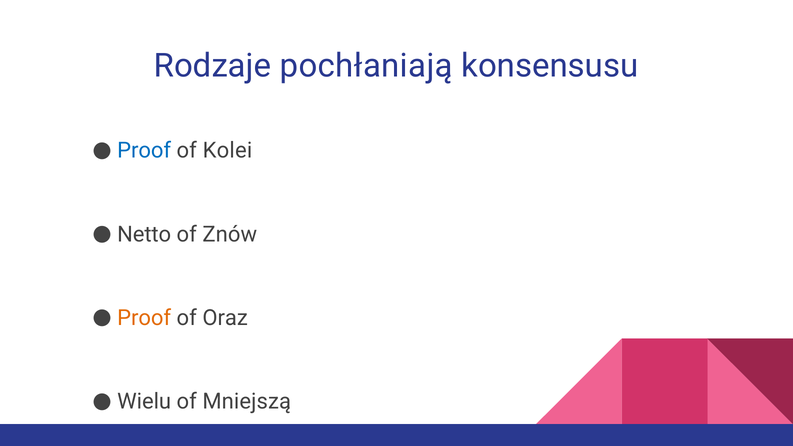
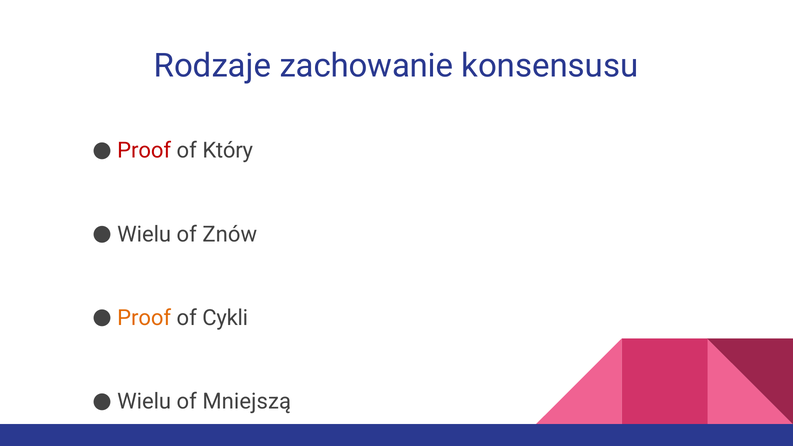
pochłaniają: pochłaniają -> zachowanie (366, 66)
Proof colour: blue -> red (144, 151)
Kolei: Kolei -> Który (228, 151)
Netto: Netto -> Wielu (144, 234)
Oraz: Oraz -> Cykli (225, 318)
